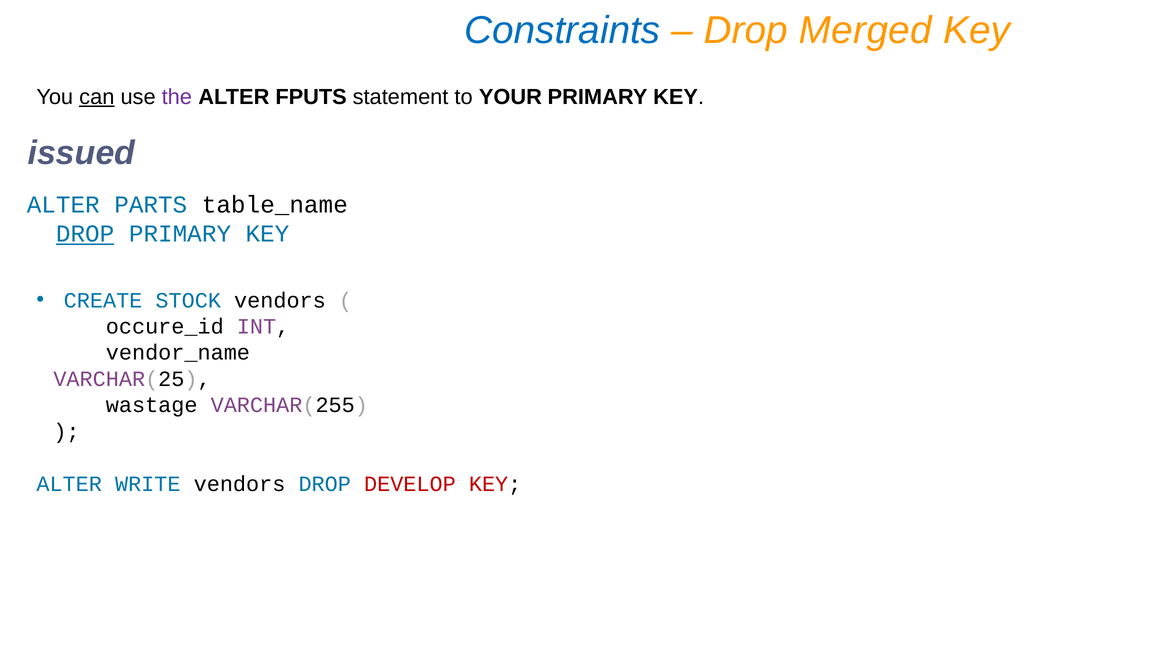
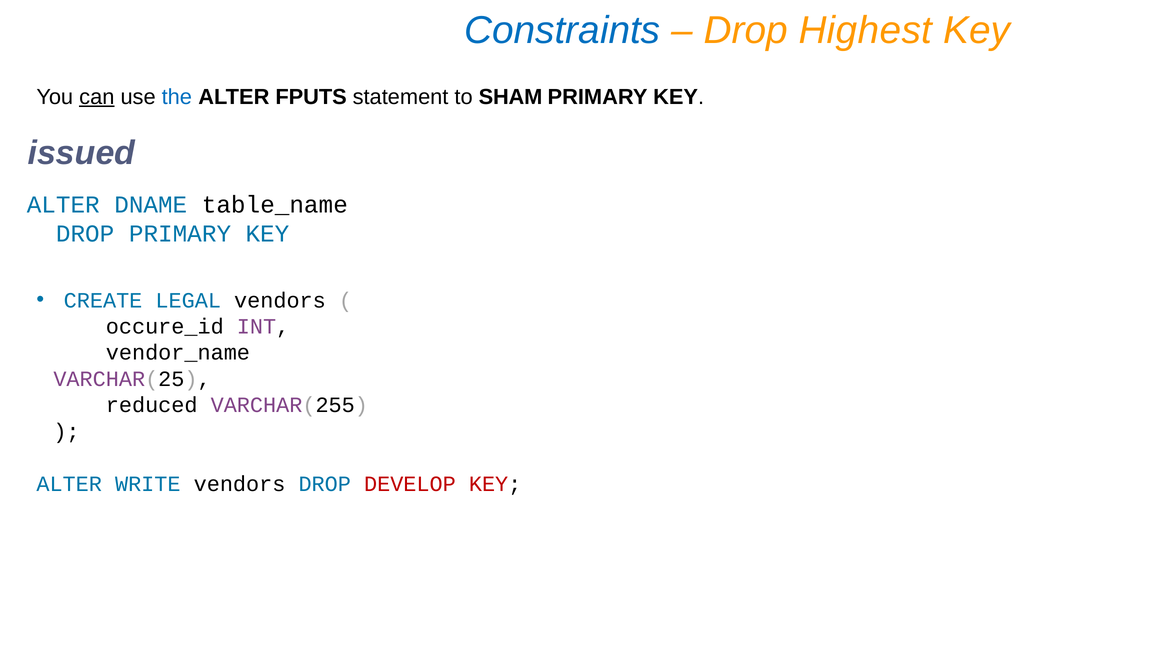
Merged: Merged -> Highest (865, 30)
the colour: purple -> blue (177, 97)
YOUR: YOUR -> SHAM (511, 97)
PARTS: PARTS -> DNAME (151, 205)
DROP underline: present -> none (85, 234)
STOCK: STOCK -> LEGAL (188, 300)
wastage: wastage -> reduced (152, 405)
